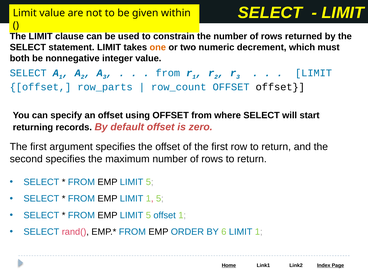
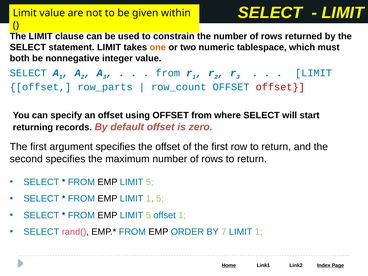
decrement: decrement -> tablespace (262, 47)
offset colour: black -> red (280, 87)
6: 6 -> 7 (224, 232)
